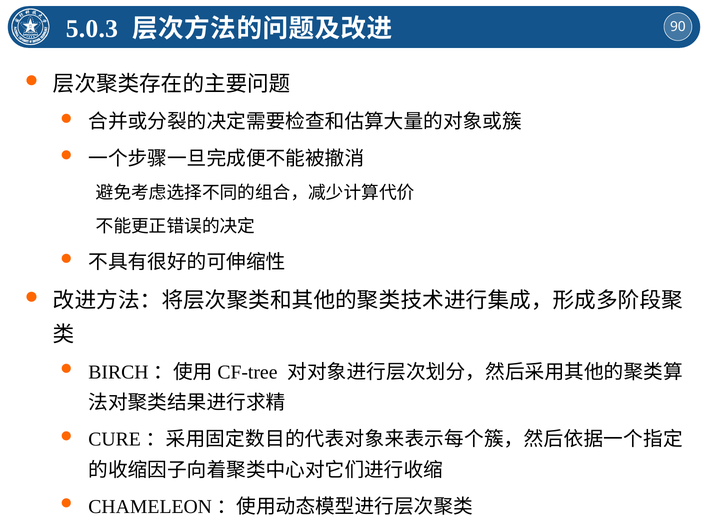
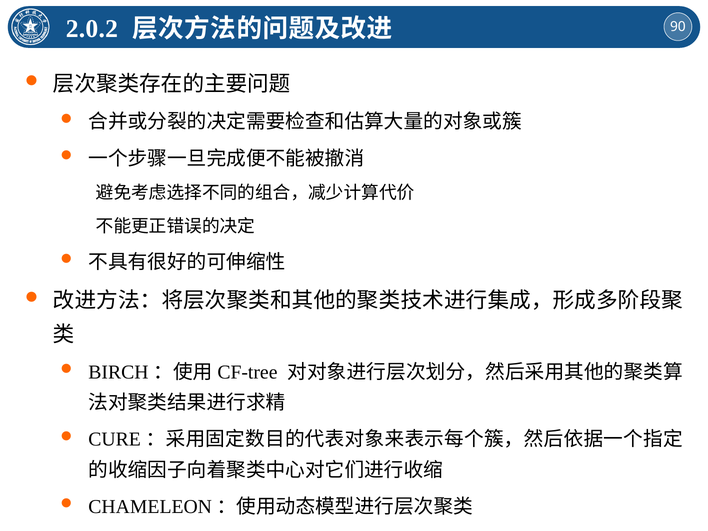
5.0.3: 5.0.3 -> 2.0.2 (92, 29)
